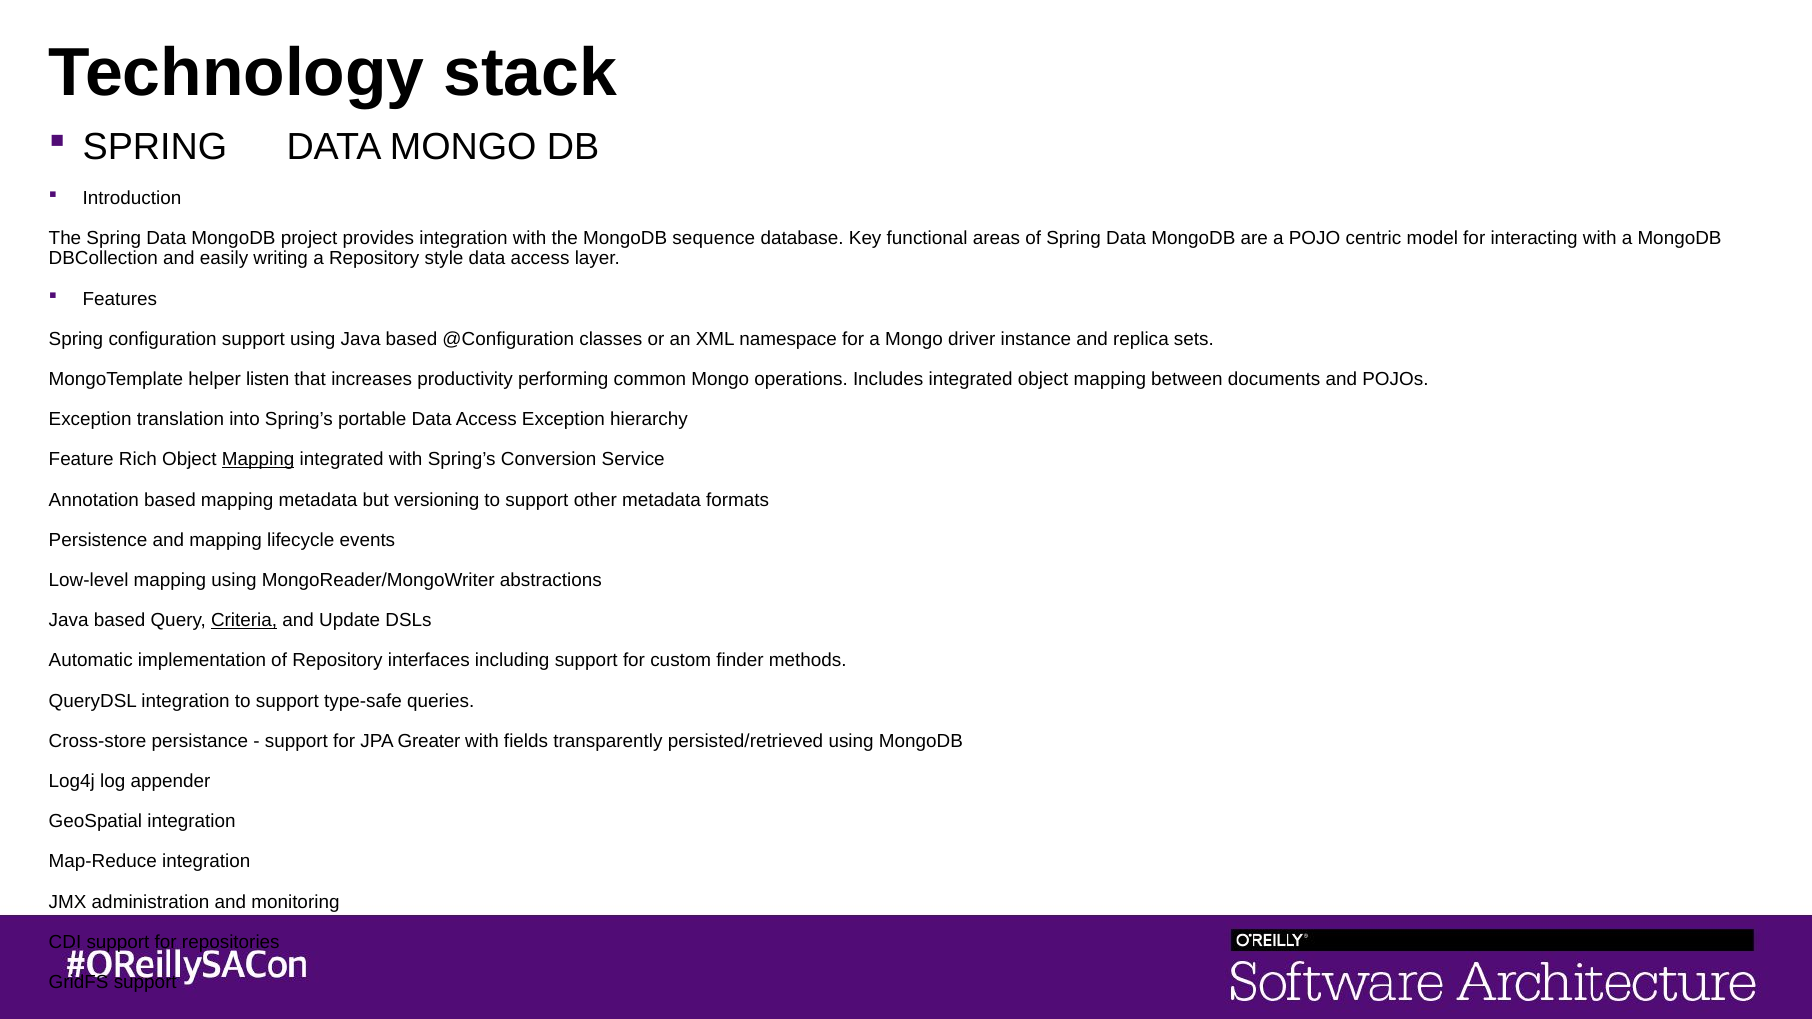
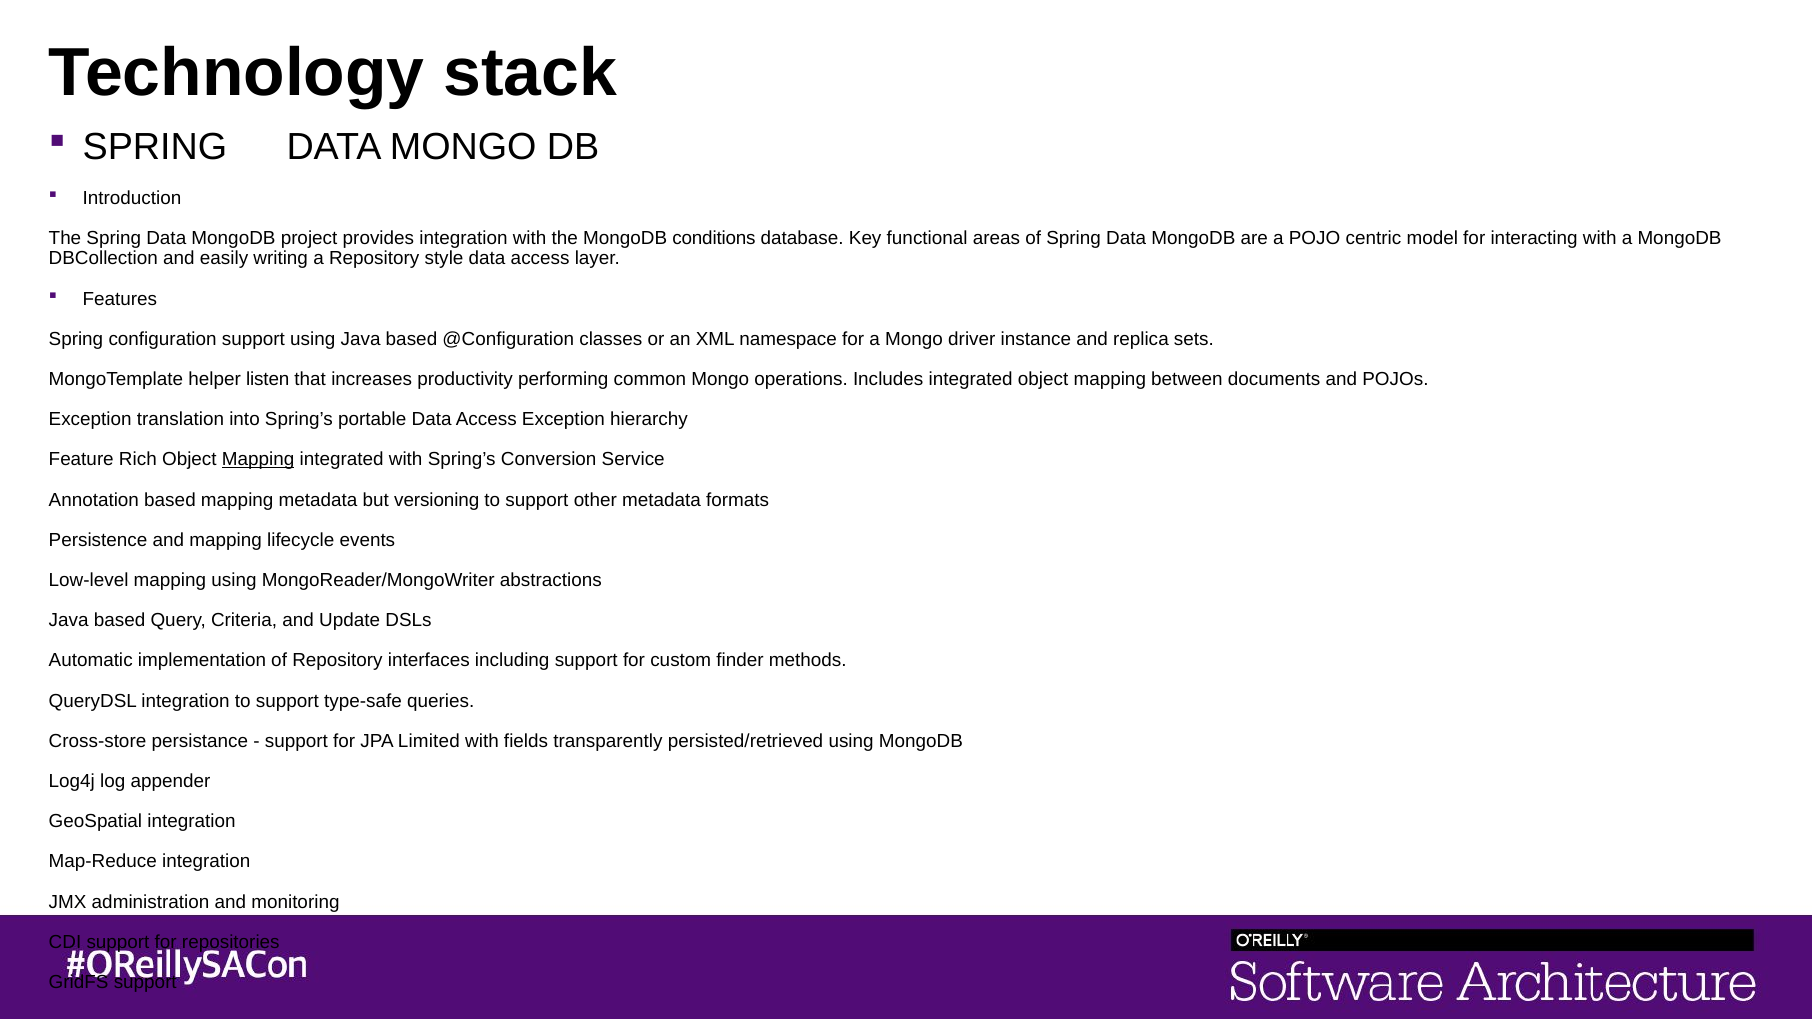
sequence: sequence -> conditions (714, 238)
Criteria underline: present -> none (244, 621)
Greater: Greater -> Limited (429, 741)
